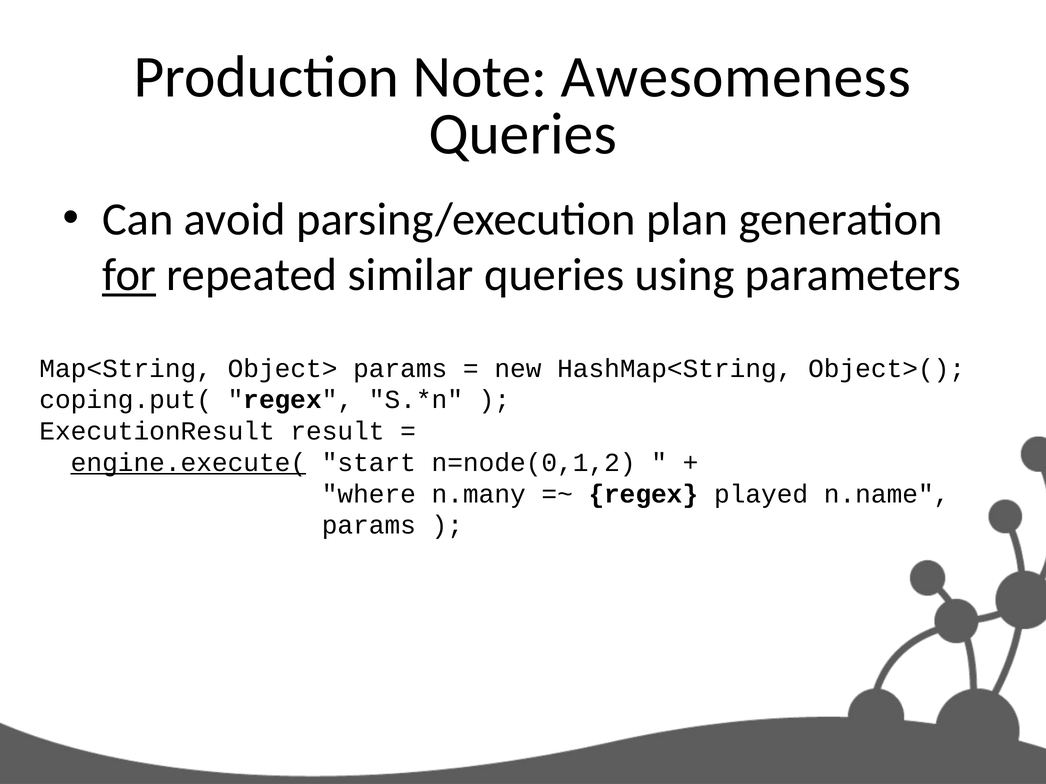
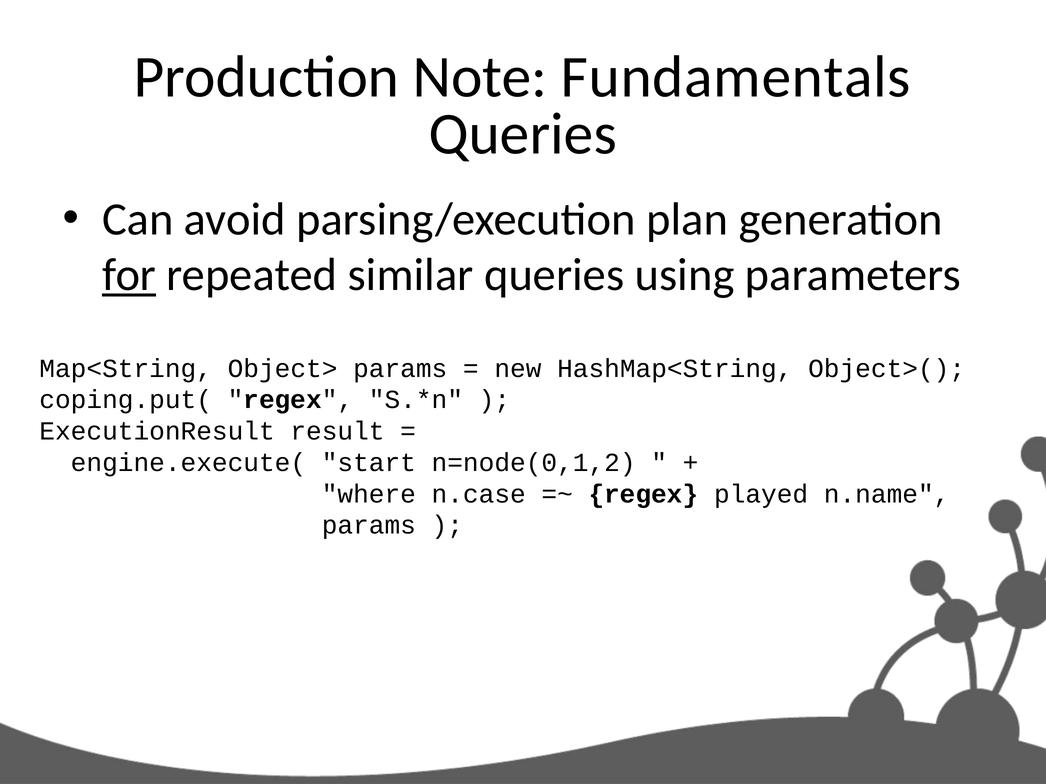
Awesomeness: Awesomeness -> Fundamentals (736, 77)
engine.execute( underline: present -> none (188, 463)
n.many: n.many -> n.case (479, 494)
